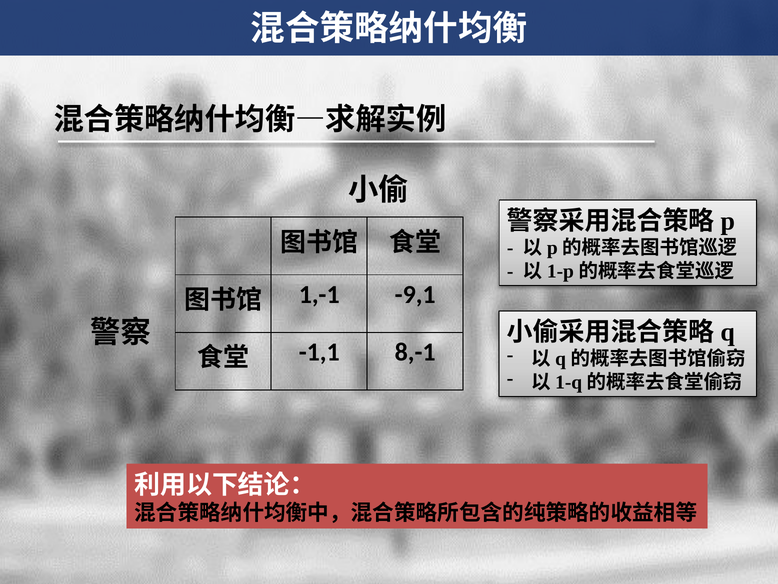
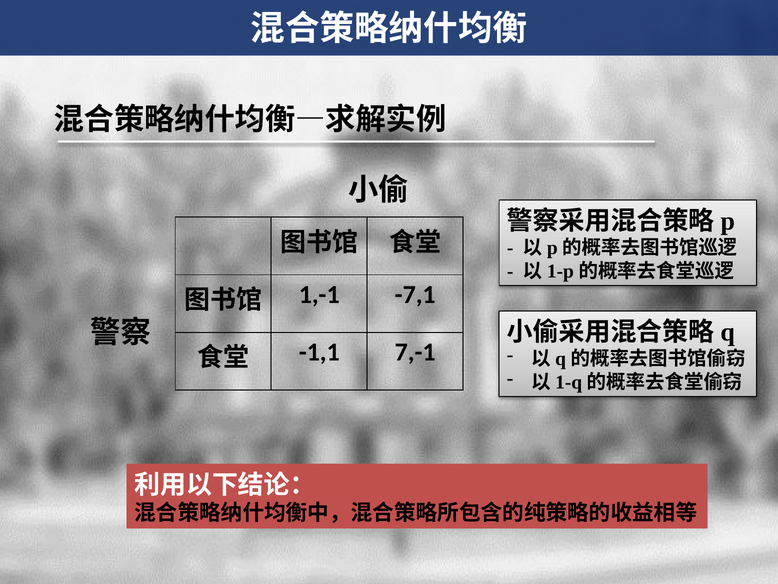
-9,1: -9,1 -> -7,1 (415, 294)
8,-1: 8,-1 -> 7,-1 (415, 352)
